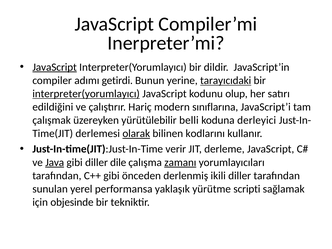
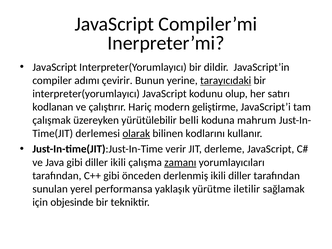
JavaScript underline: present -> none (55, 67)
getirdi: getirdi -> çevirir (117, 80)
interpreter(yorumlayıcı underline: present -> none (86, 94)
edildiğini: edildiğini -> kodlanan (53, 107)
sınıflarına: sınıflarına -> geliştirme (215, 107)
derleyici: derleyici -> mahrum (257, 120)
Java underline: present -> none (55, 162)
diller dile: dile -> ikili (118, 162)
scripti: scripti -> iletilir (247, 189)
